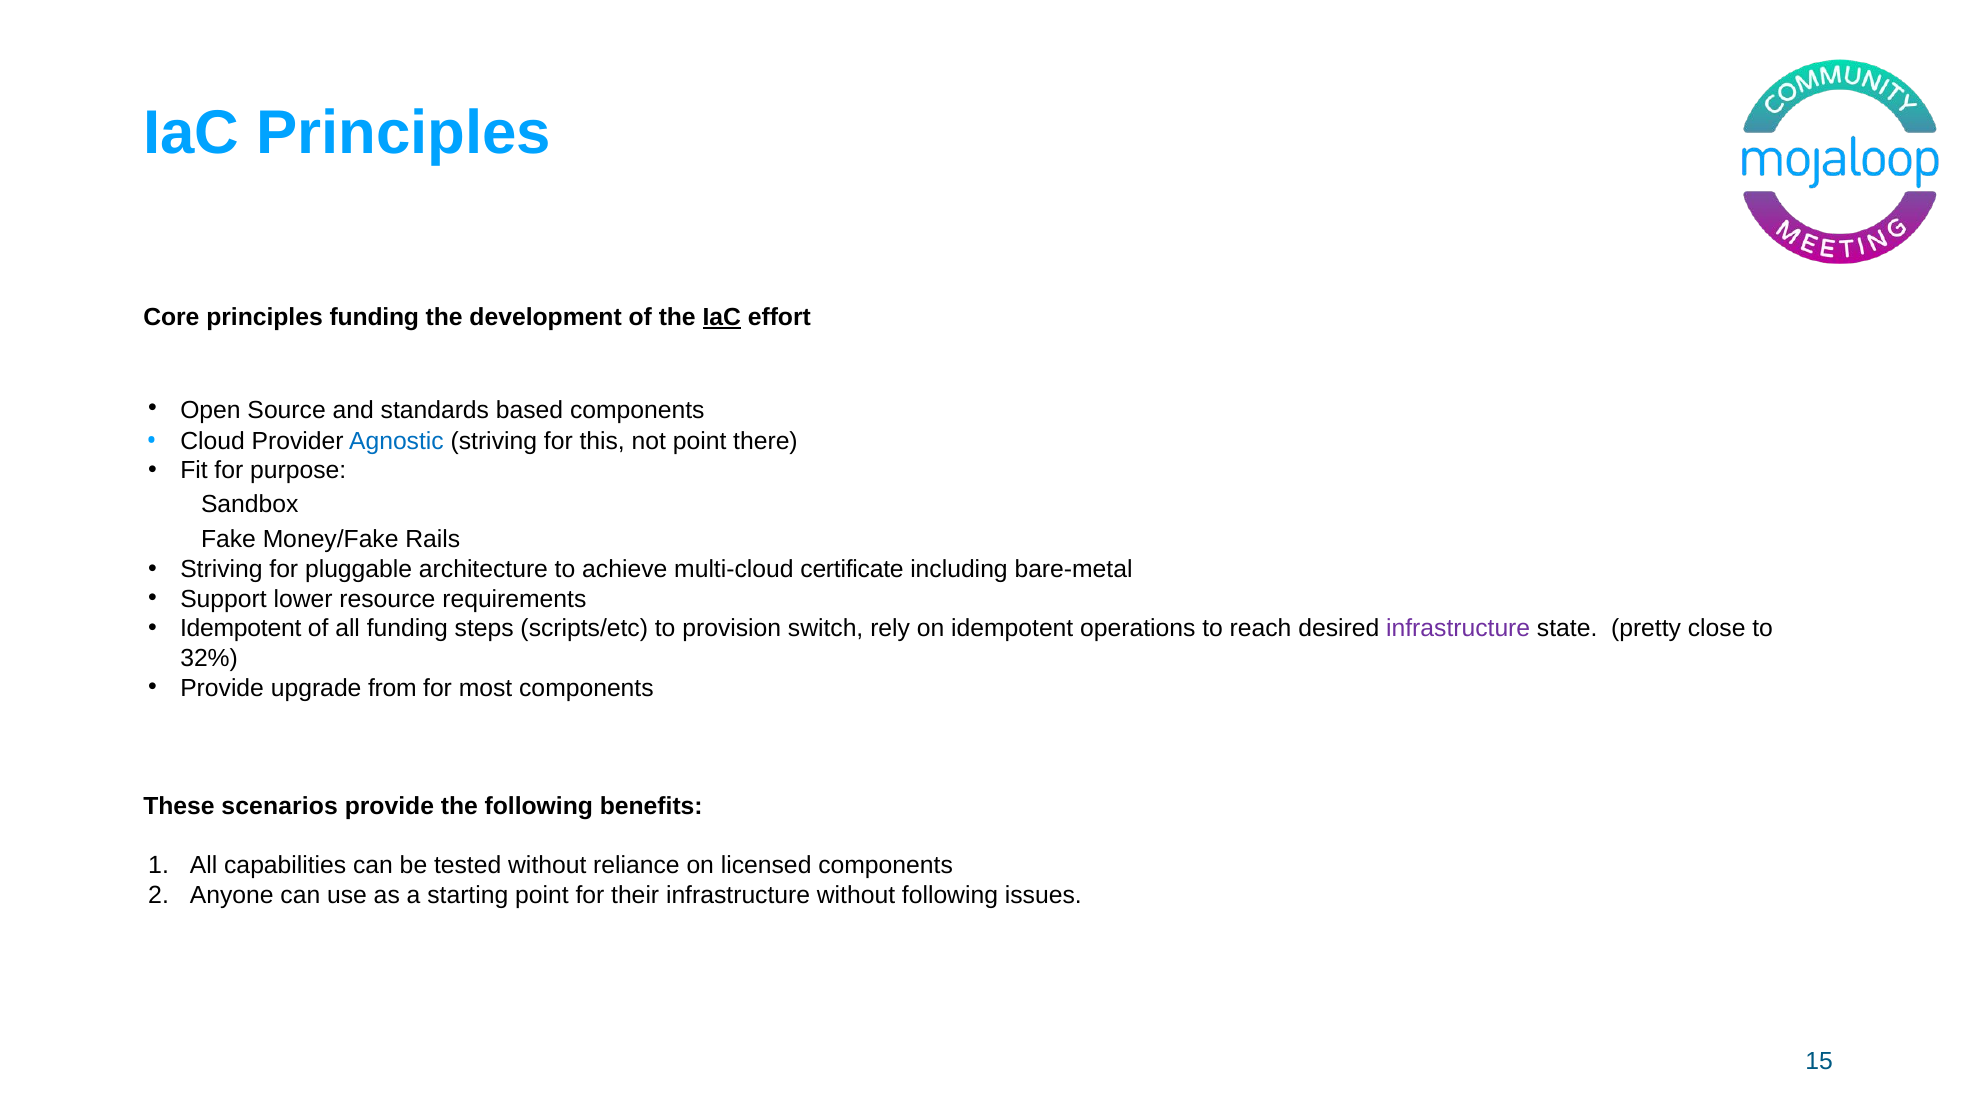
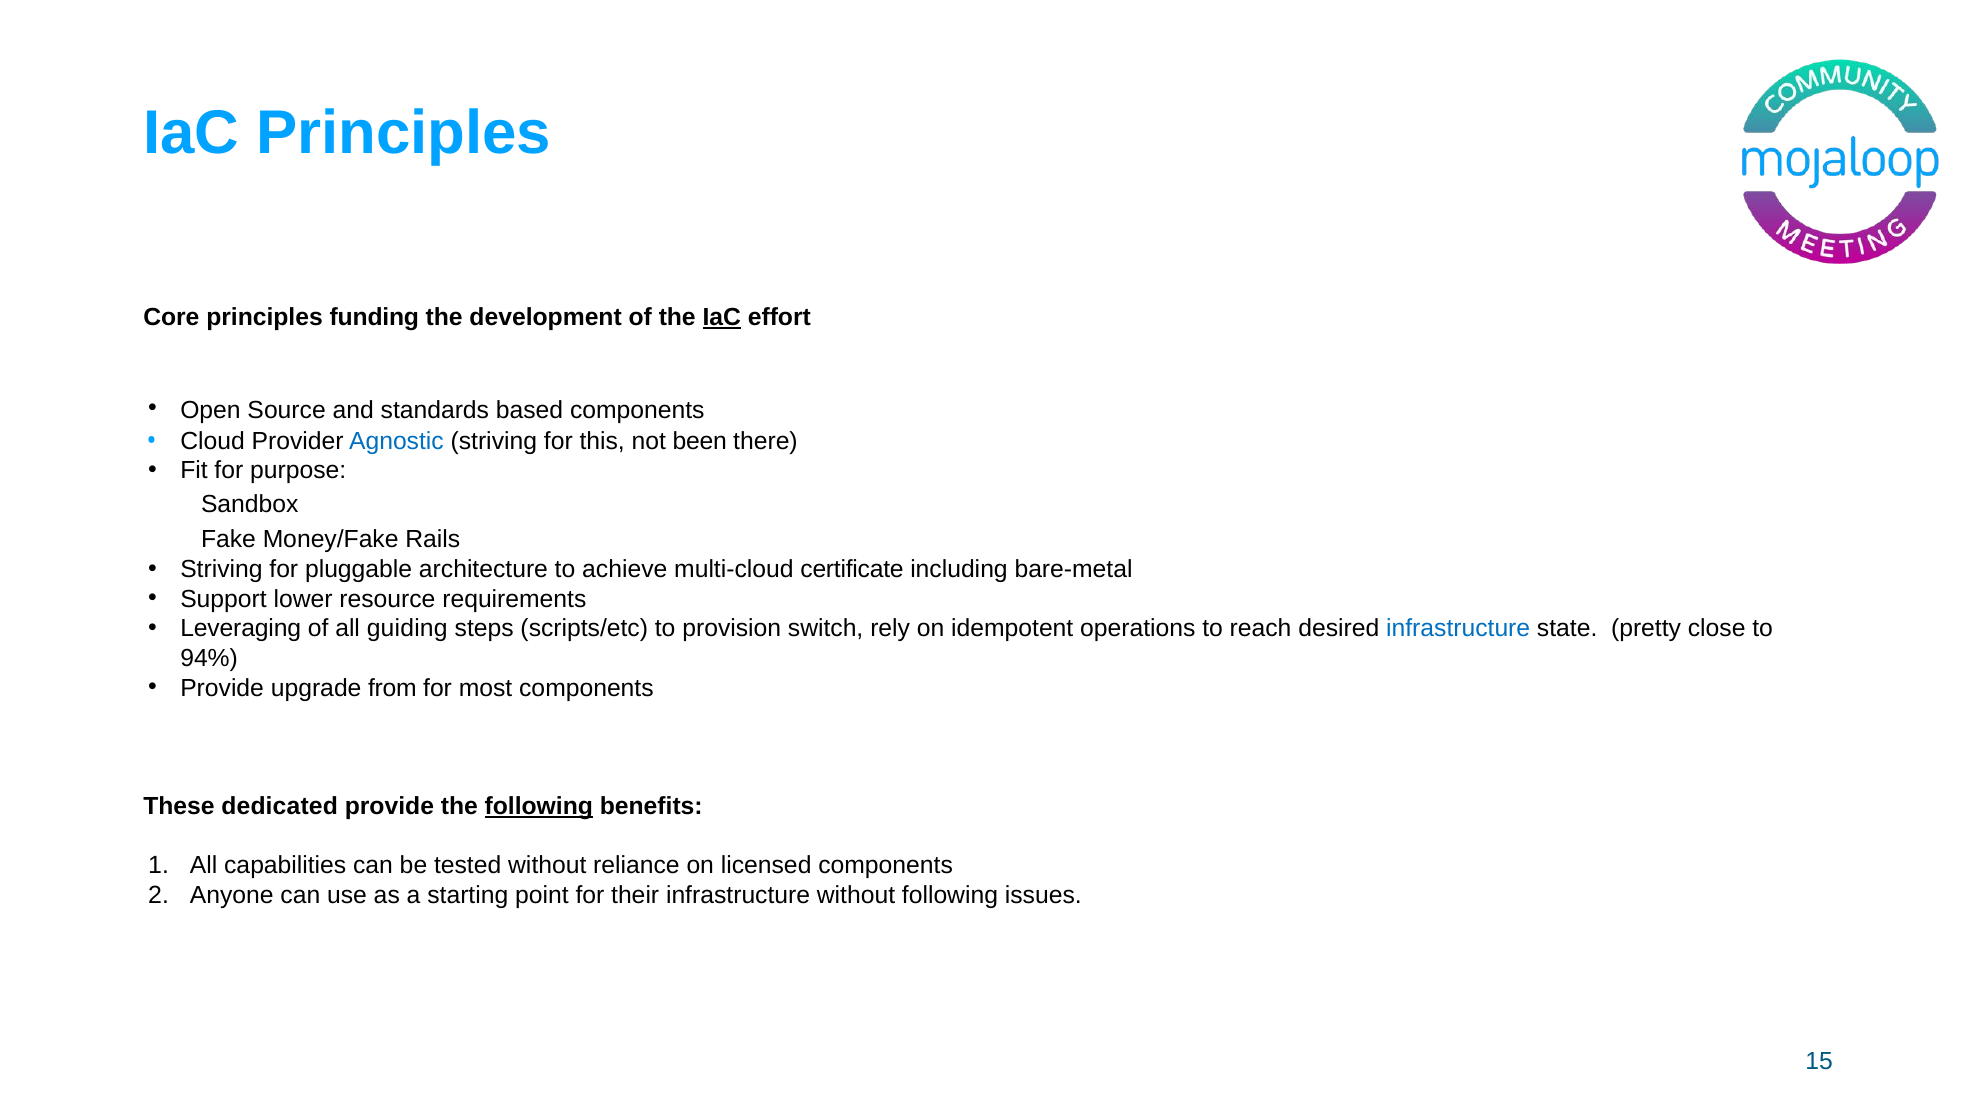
not point: point -> been (700, 441)
Idempotent: Idempotent -> Leveraging (241, 629)
all funding: funding -> guiding (407, 629)
infrastructure colour: purple -> blue (1458, 629)
32%: 32% -> 94% (209, 659)
scenarios: scenarios -> dedicated (280, 807)
following underline: none -> present (539, 807)
